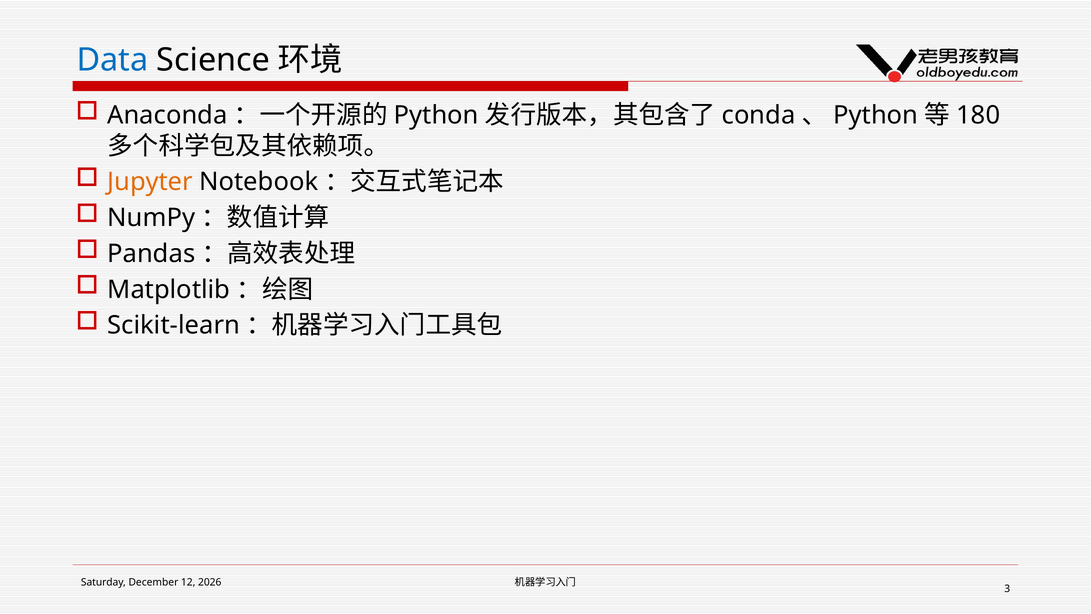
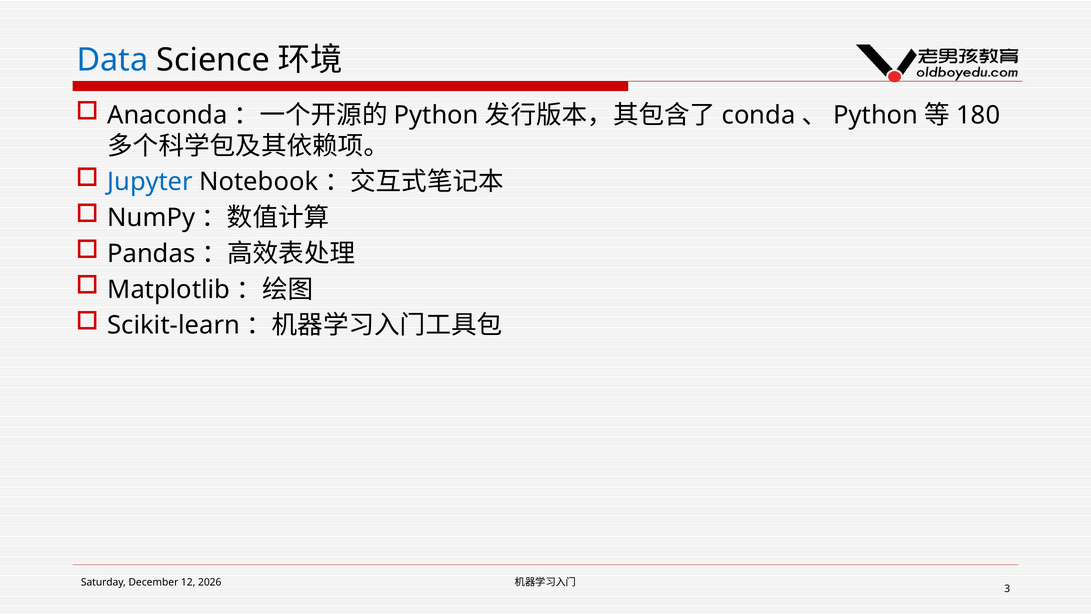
Jupyter colour: orange -> blue (150, 182)
